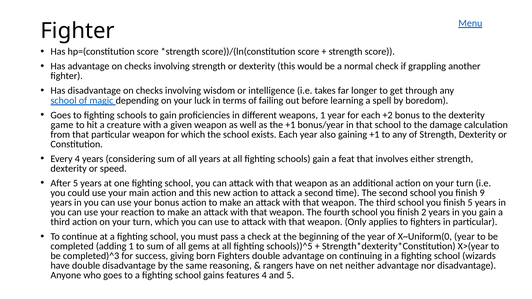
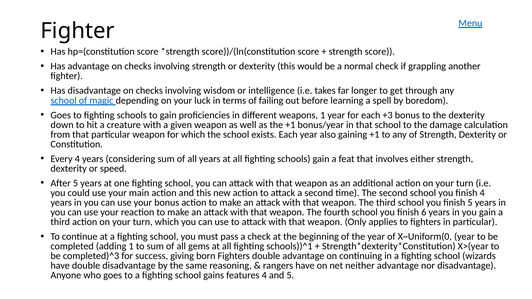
+2: +2 -> +3 (388, 115)
game: game -> down (62, 125)
finish 9: 9 -> 4 (482, 193)
2: 2 -> 6 (424, 212)
schools))^5: schools))^5 -> schools))^1 (289, 246)
